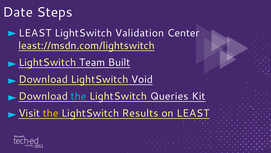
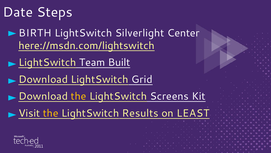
LEAST: LEAST -> BIRTH (35, 33)
Validation: Validation -> Silverlight (140, 33)
least://msdn.com/lightswitch: least://msdn.com/lightswitch -> here://msdn.com/lightswitch (86, 45)
Void: Void -> Grid (142, 79)
the colour: light blue -> yellow (79, 96)
Queries: Queries -> Screens (169, 96)
